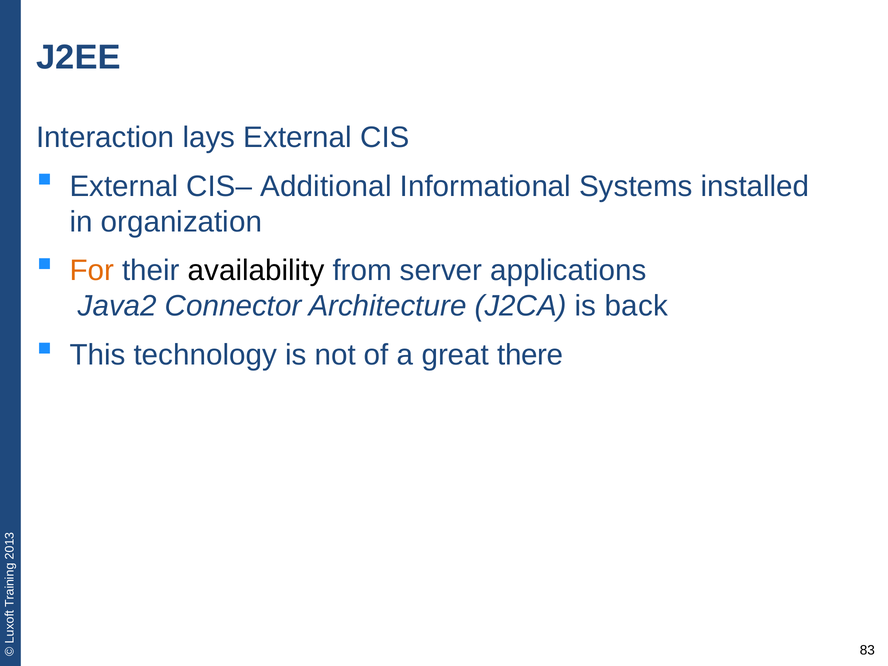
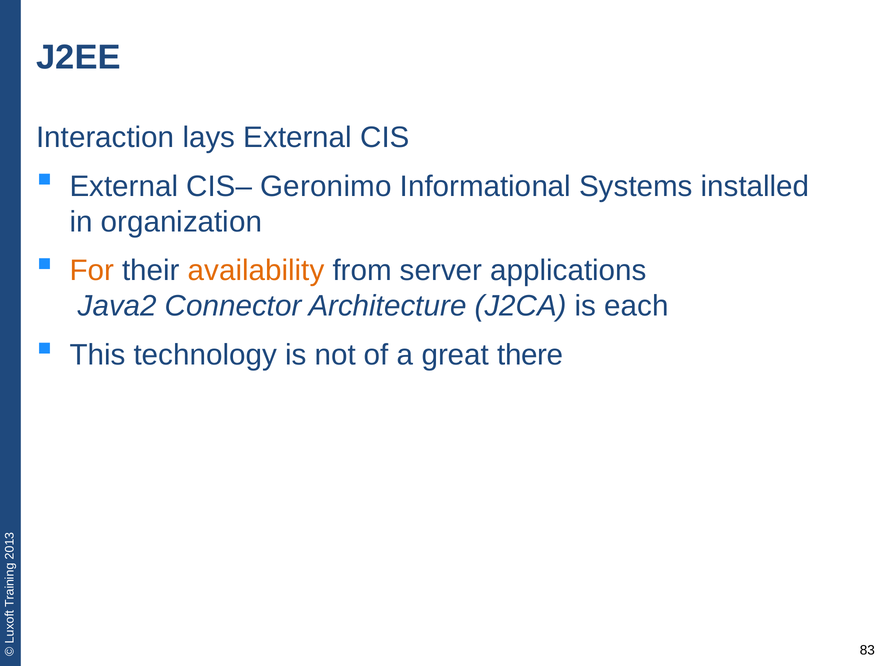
Additional: Additional -> Geronimo (326, 186)
availability colour: black -> orange (256, 271)
back: back -> each (637, 306)
